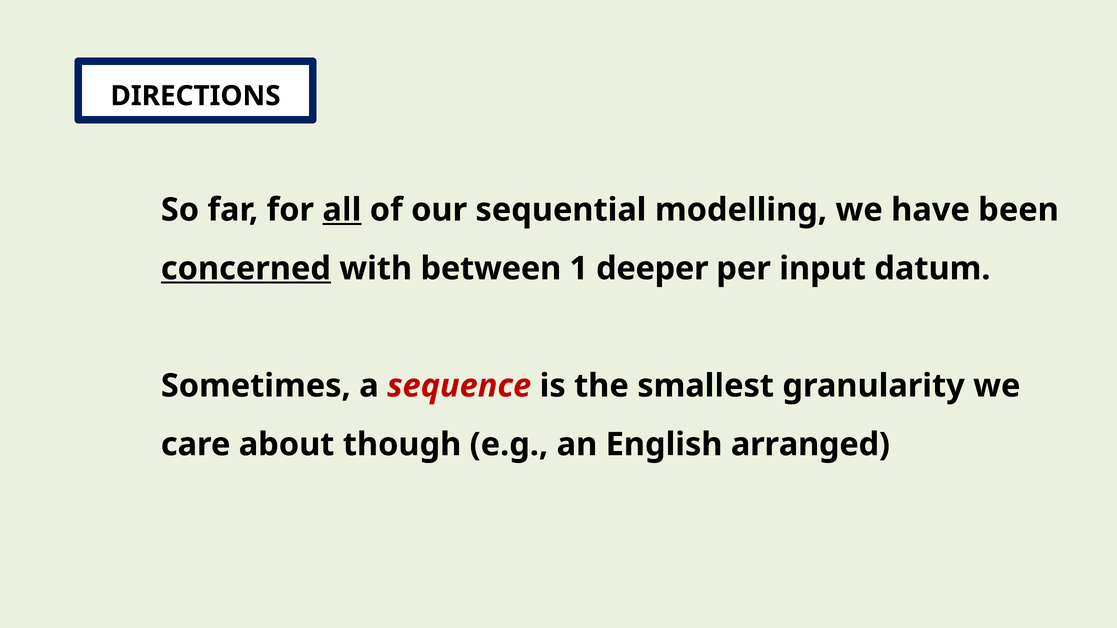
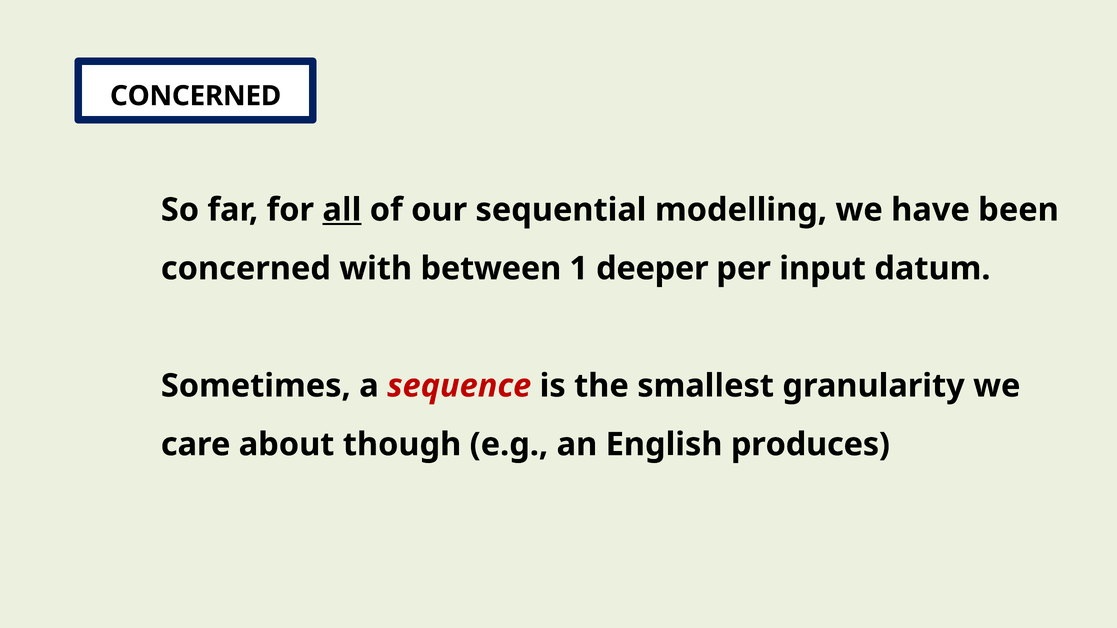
DIRECTIONS: DIRECTIONS -> CONCERNED (196, 96)
concerned underline: present -> none (246, 269)
arranged: arranged -> produces (810, 445)
